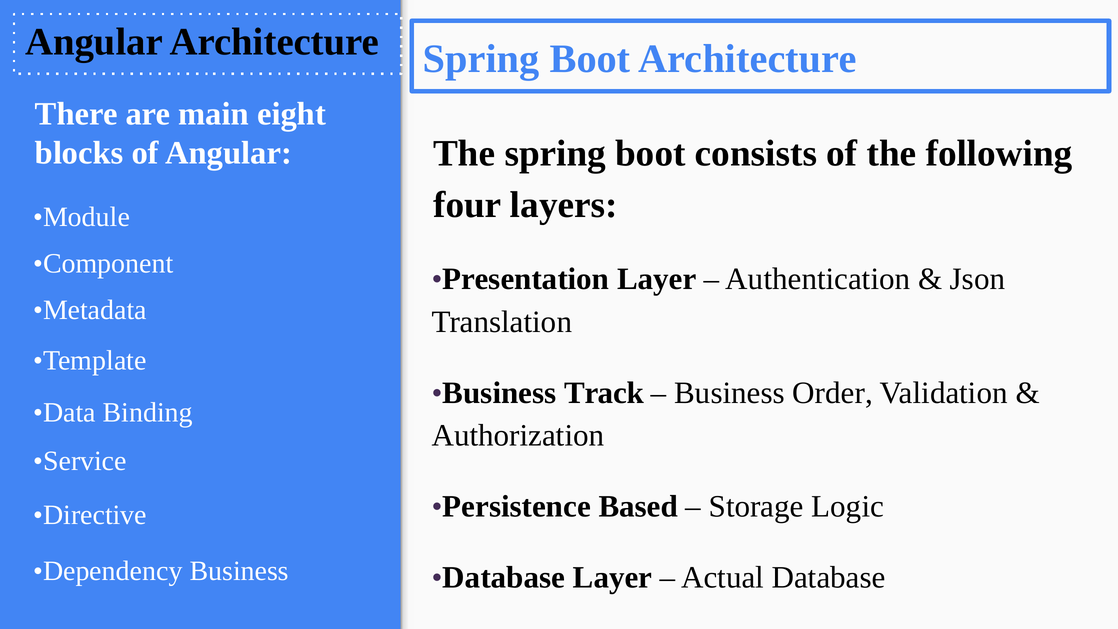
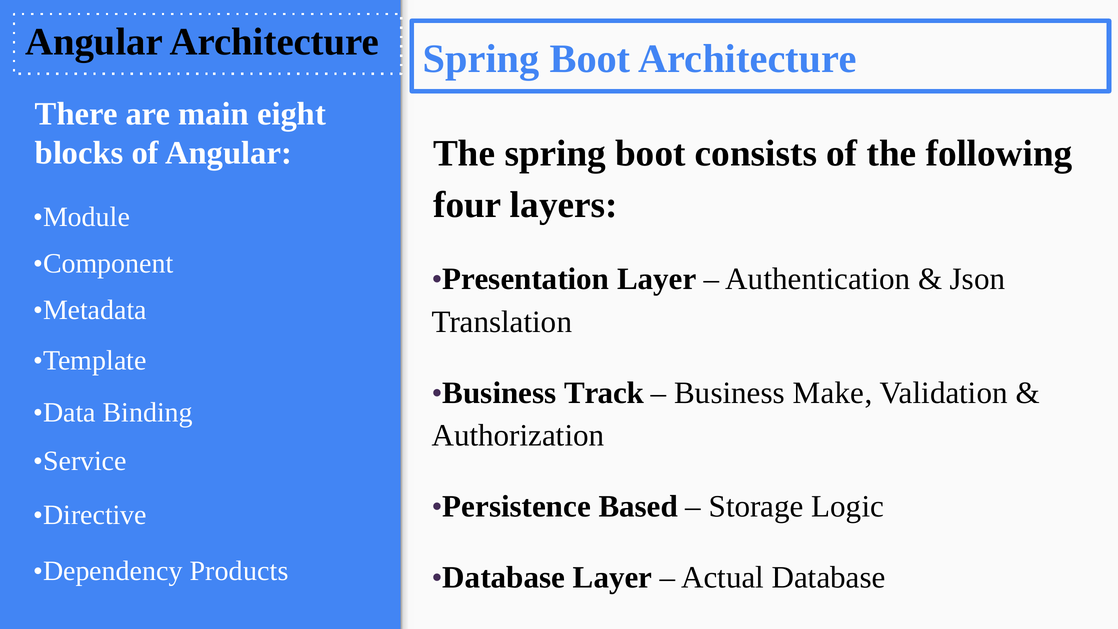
Order: Order -> Make (832, 393)
Dependency Business: Business -> Products (239, 571)
